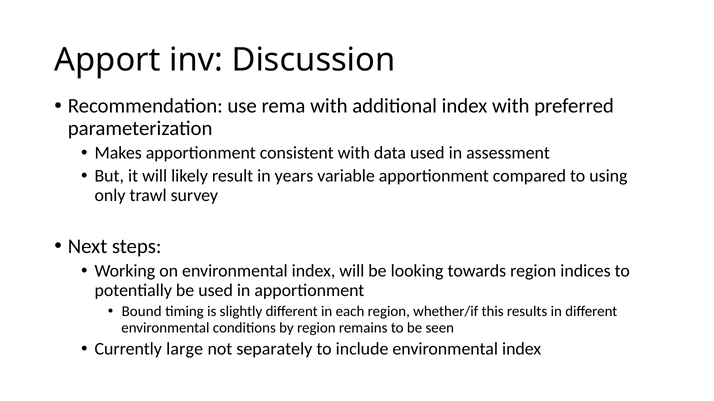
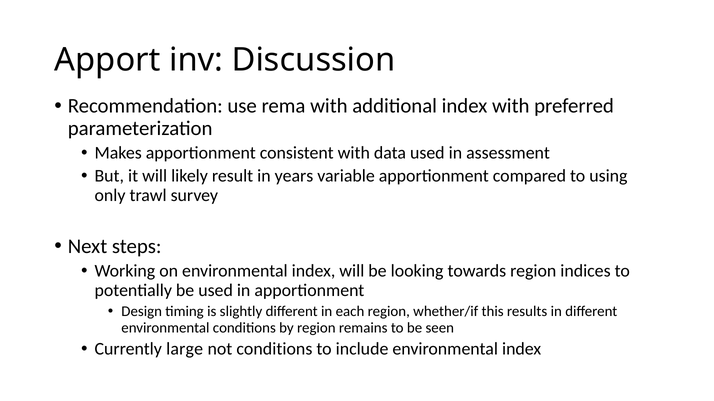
Bound: Bound -> Design (142, 312)
not separately: separately -> conditions (274, 350)
